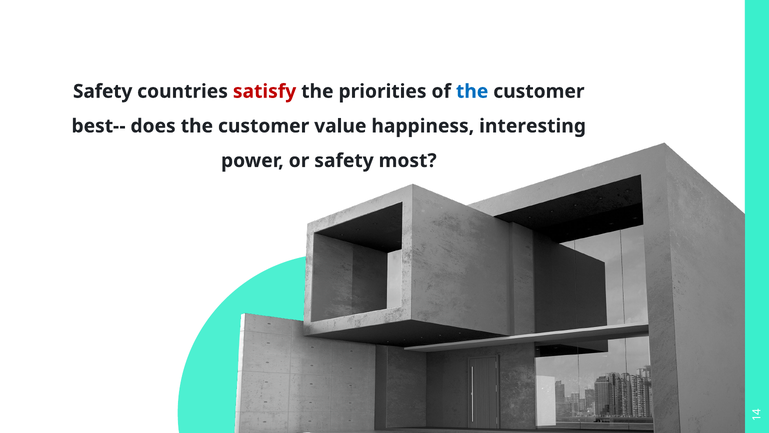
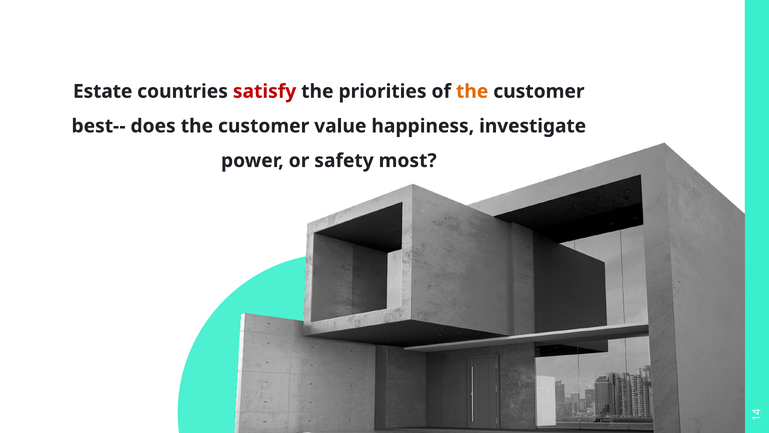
Safety: Safety -> Estate (103, 91)
the colour: blue -> orange (472, 91)
interesting: interesting -> investigate (533, 126)
